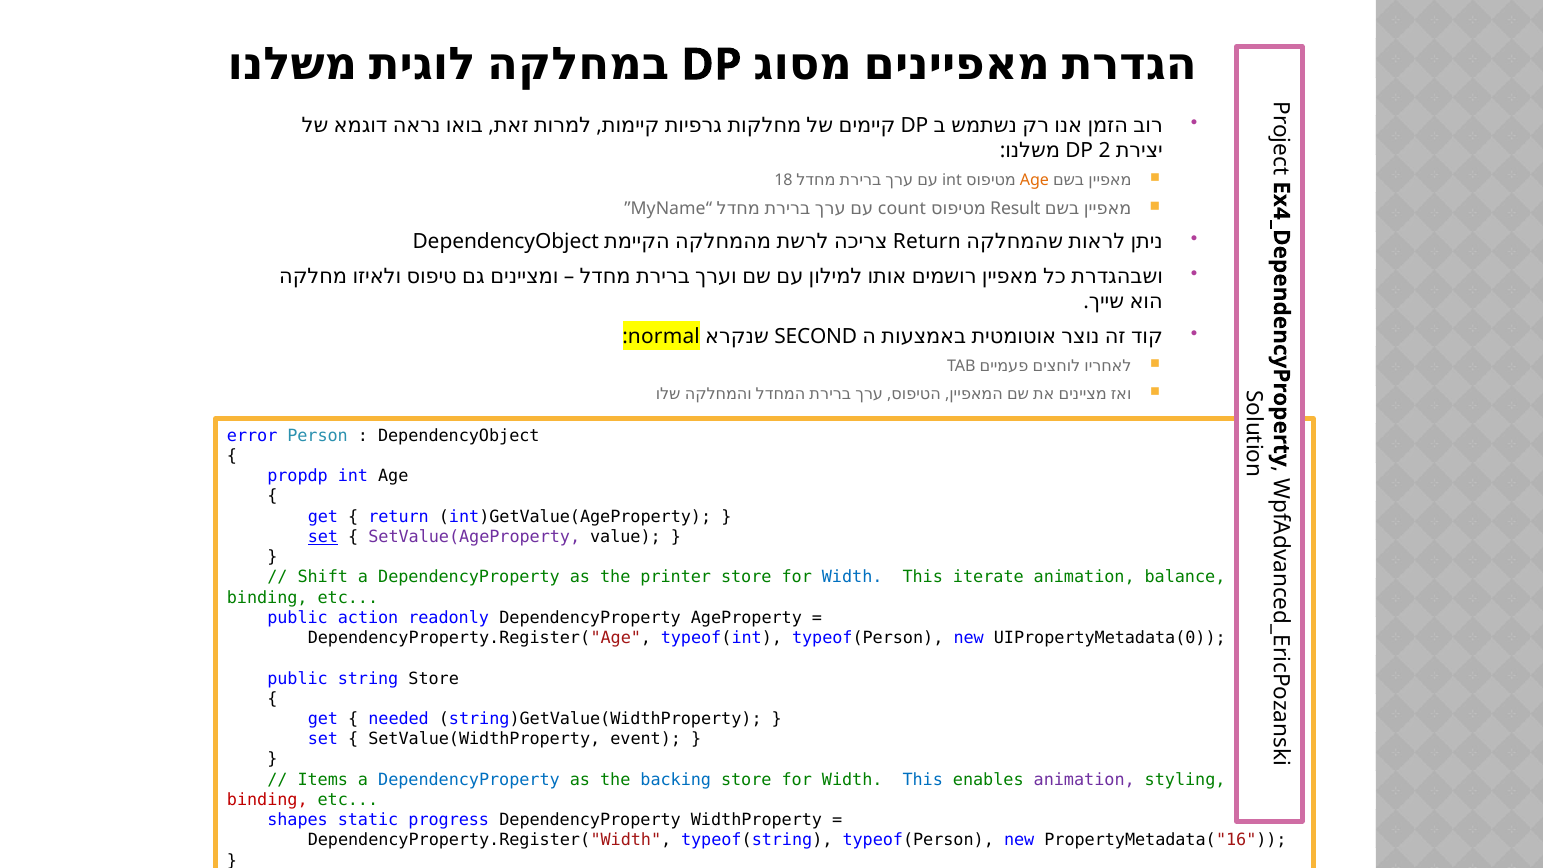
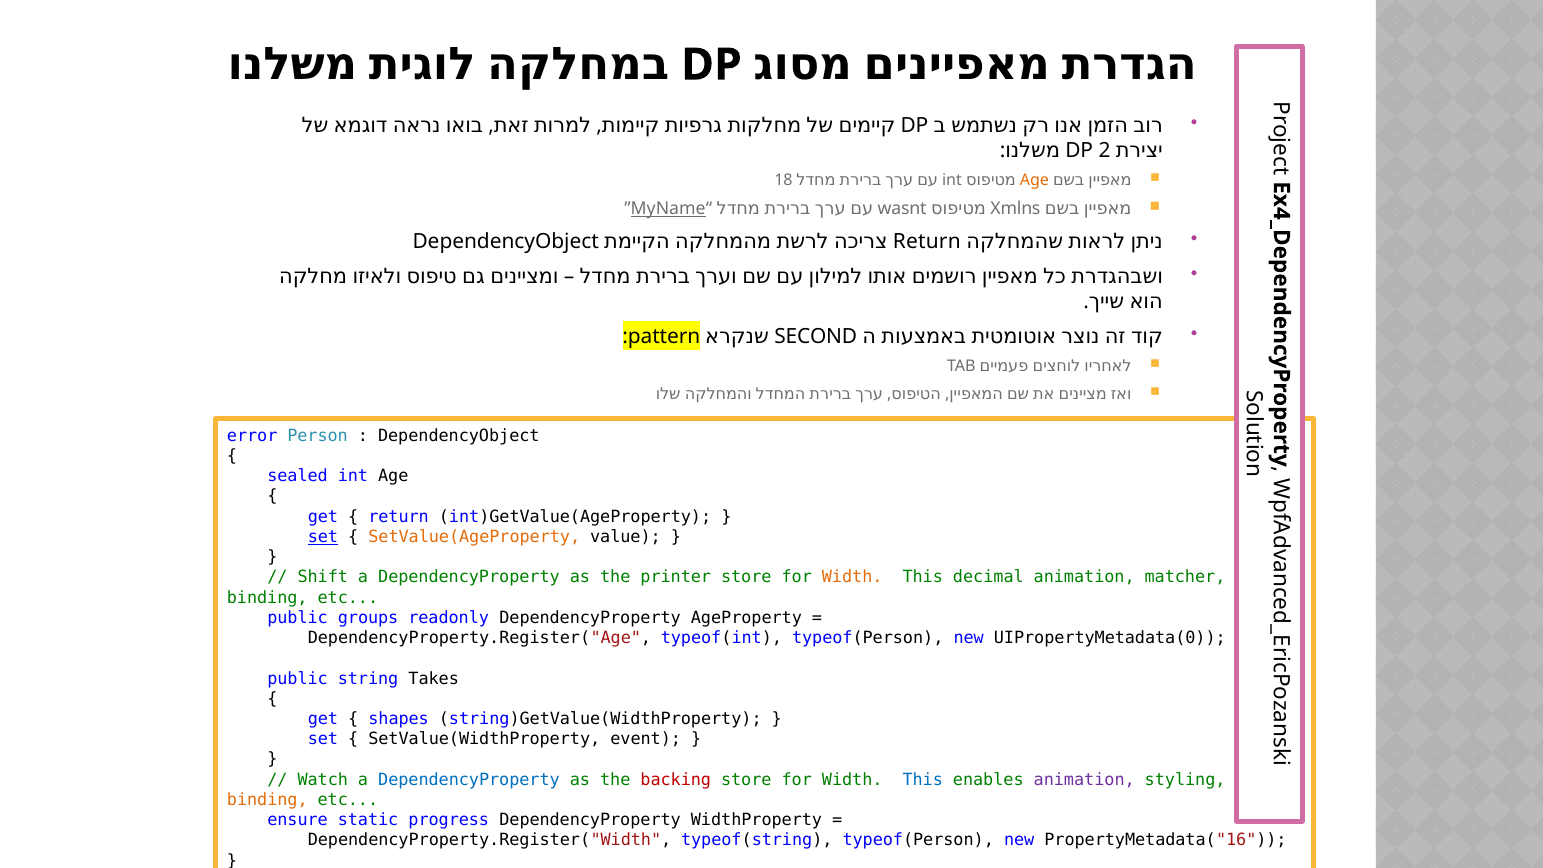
MyName underline: none -> present (668, 209)
count: count -> wasnt (902, 209)
Result: Result -> Xmlns (1015, 209)
normal: normal -> pattern (664, 337)
propdp: propdp -> sealed (298, 476)
SetValue(AgeProperty colour: purple -> orange (474, 537)
Width colour: blue -> orange (852, 577)
iterate: iterate -> decimal (988, 577)
balance: balance -> matcher (1185, 577)
action: action -> groups (368, 618)
string Store: Store -> Takes (434, 678)
needed: needed -> shapes (399, 719)
Items: Items -> Watch (323, 780)
backing colour: blue -> red (676, 780)
binding colour: red -> orange (267, 800)
shapes: shapes -> ensure (298, 820)
